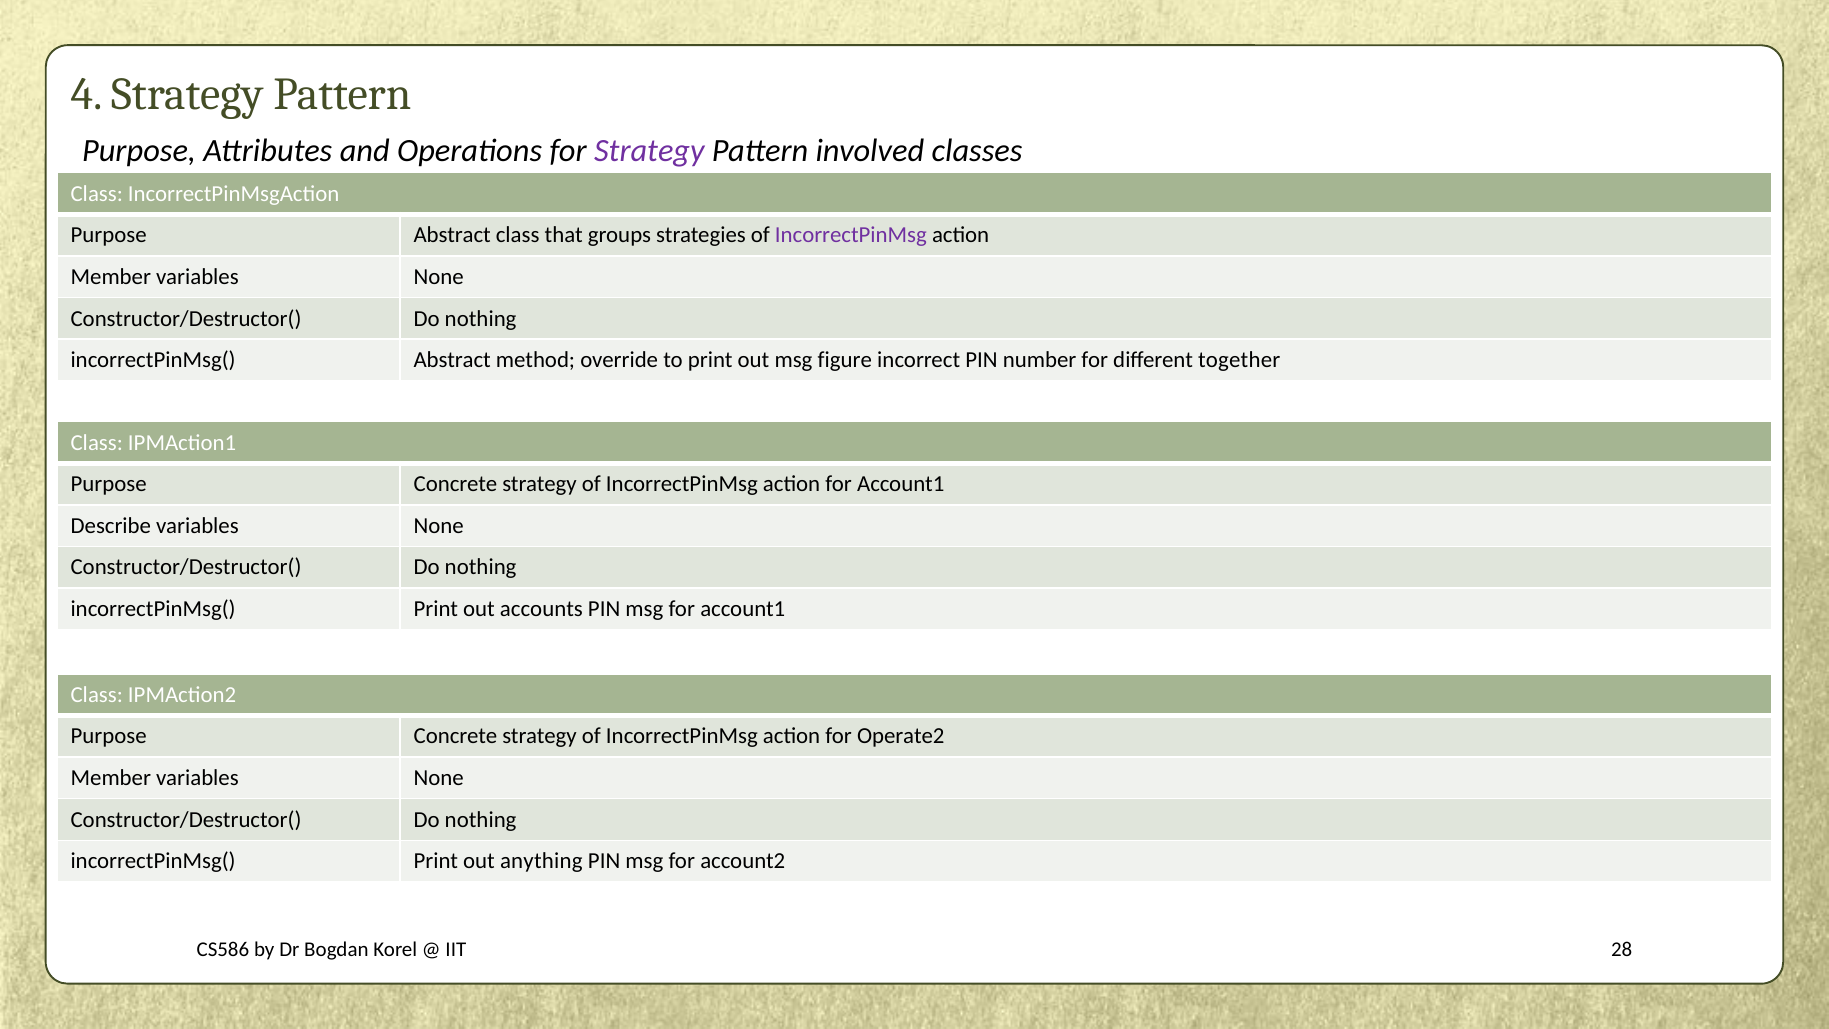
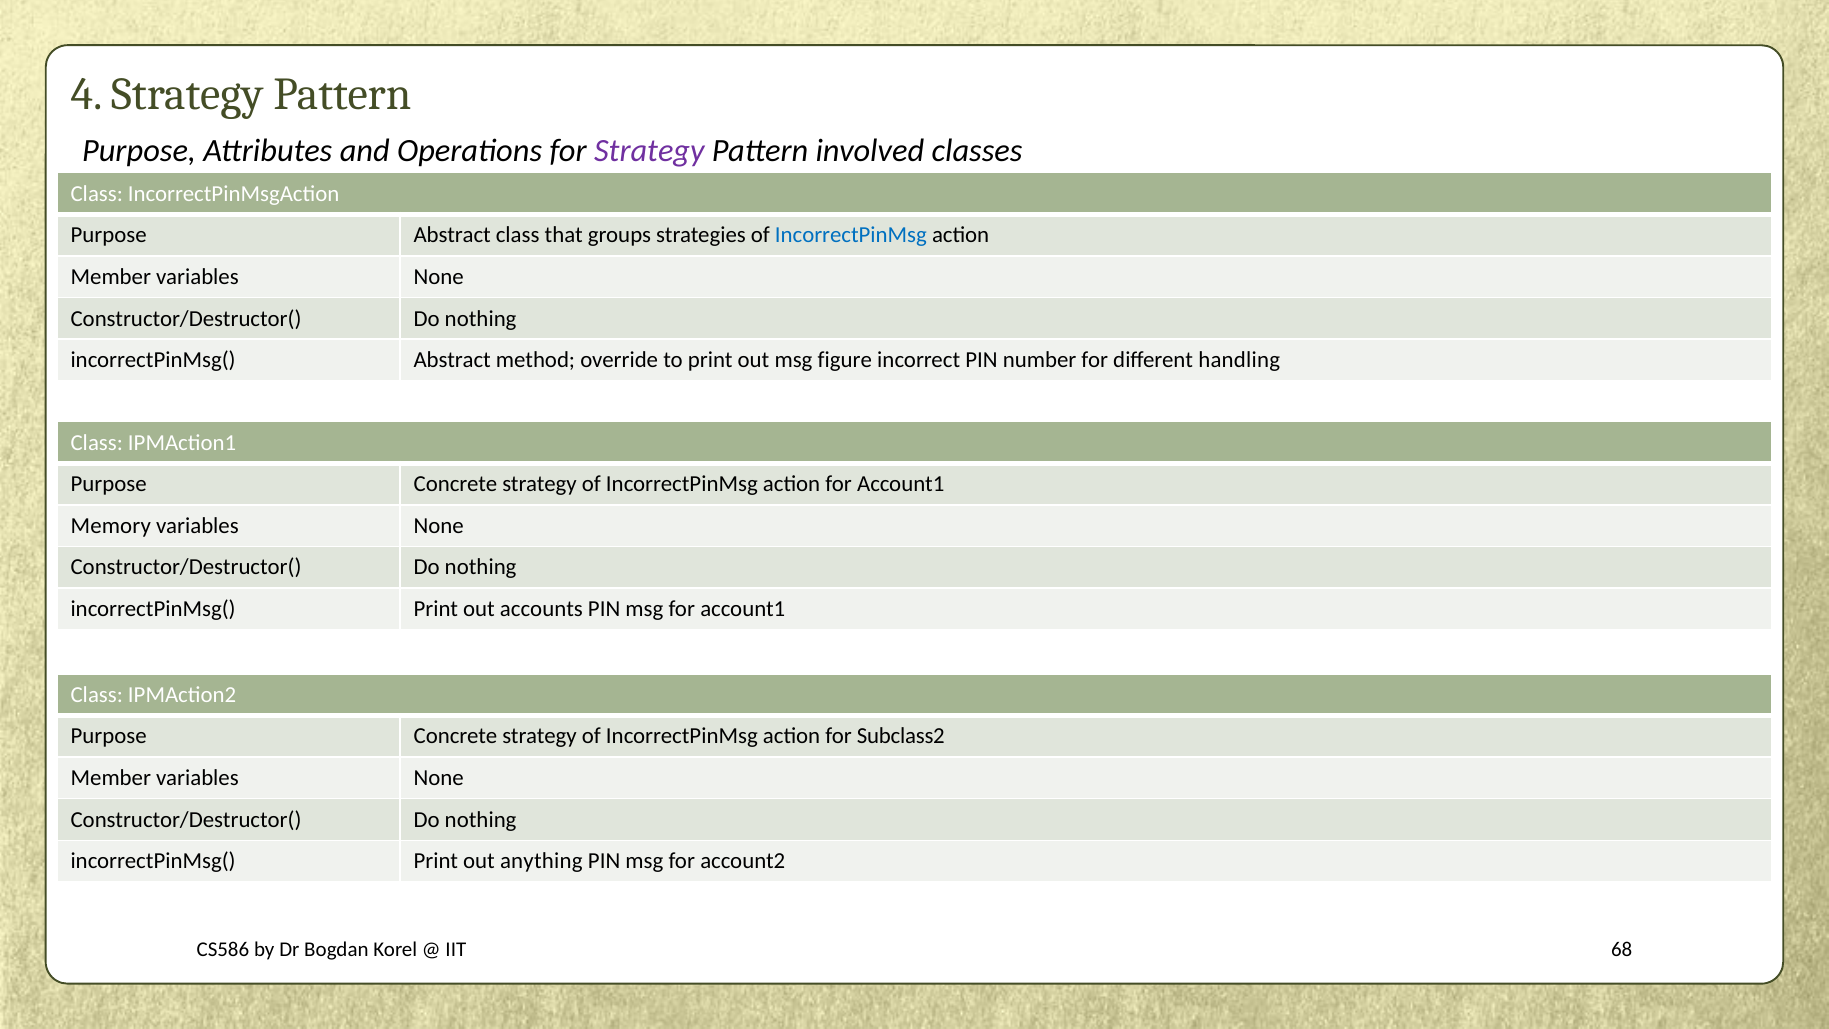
IncorrectPinMsg colour: purple -> blue (851, 235)
together: together -> handling (1239, 360)
Describe: Describe -> Memory (111, 526)
Operate2: Operate2 -> Subclass2 (901, 736)
28: 28 -> 68 (1622, 950)
